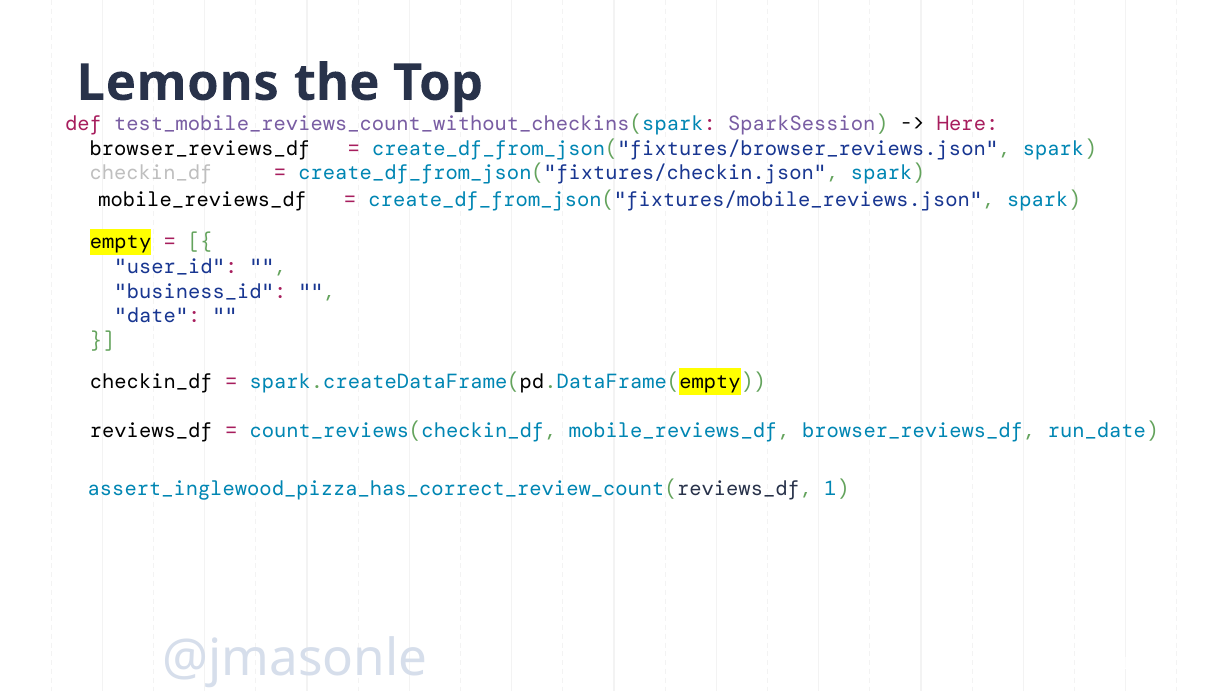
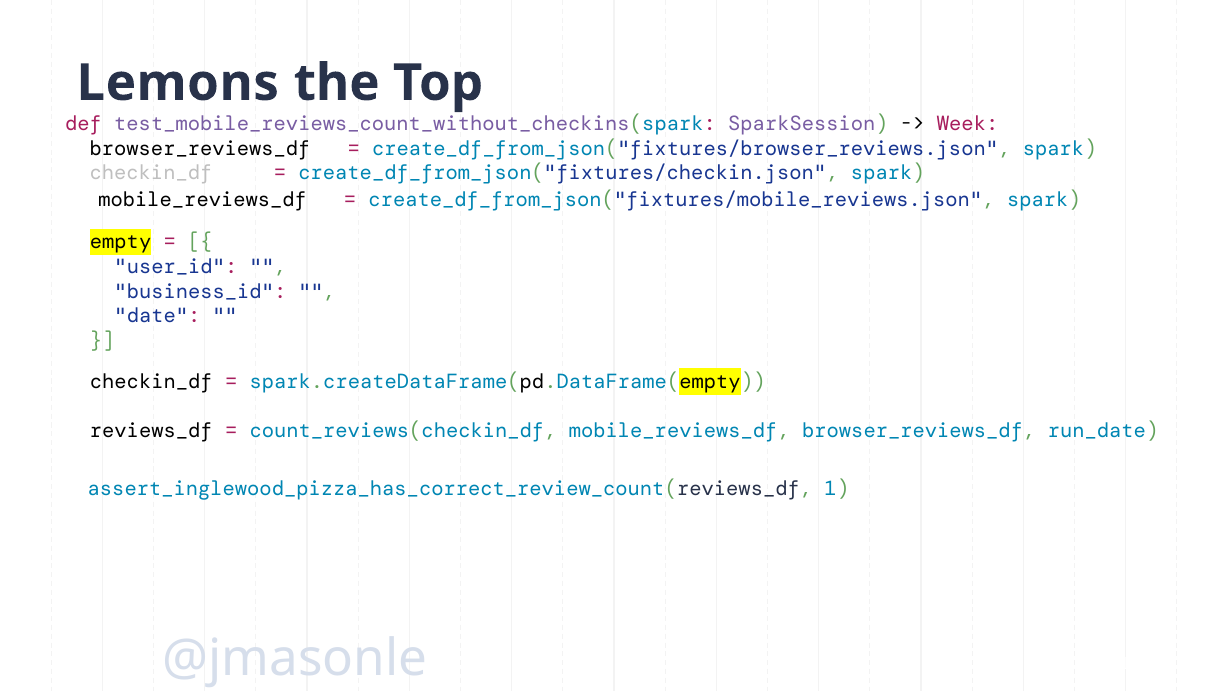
Here: Here -> Week (968, 124)
